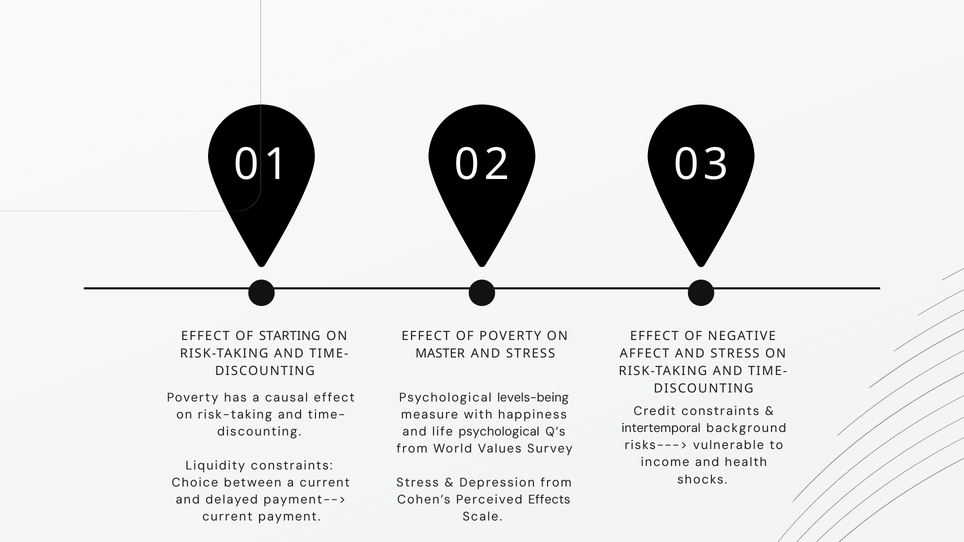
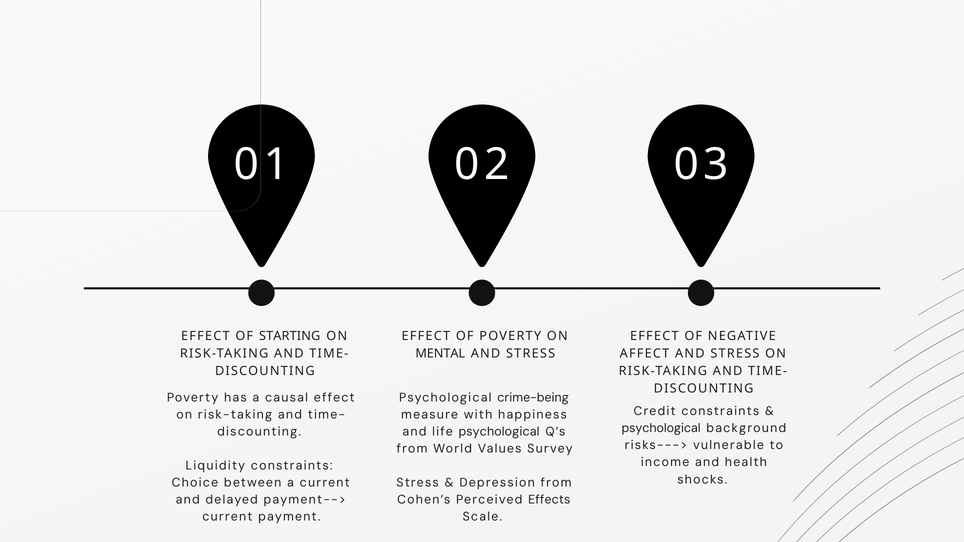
MASTER: MASTER -> MENTAL (440, 354)
levels-being: levels-being -> crime-being (533, 398)
intertemporal: intertemporal -> psychological (661, 429)
